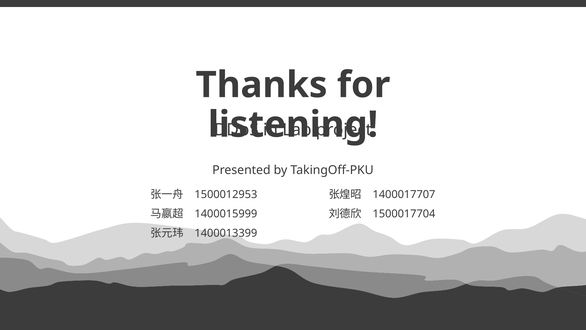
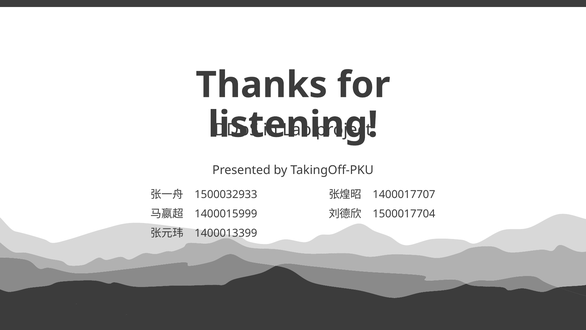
1500012953: 1500012953 -> 1500032933 (226, 194)
